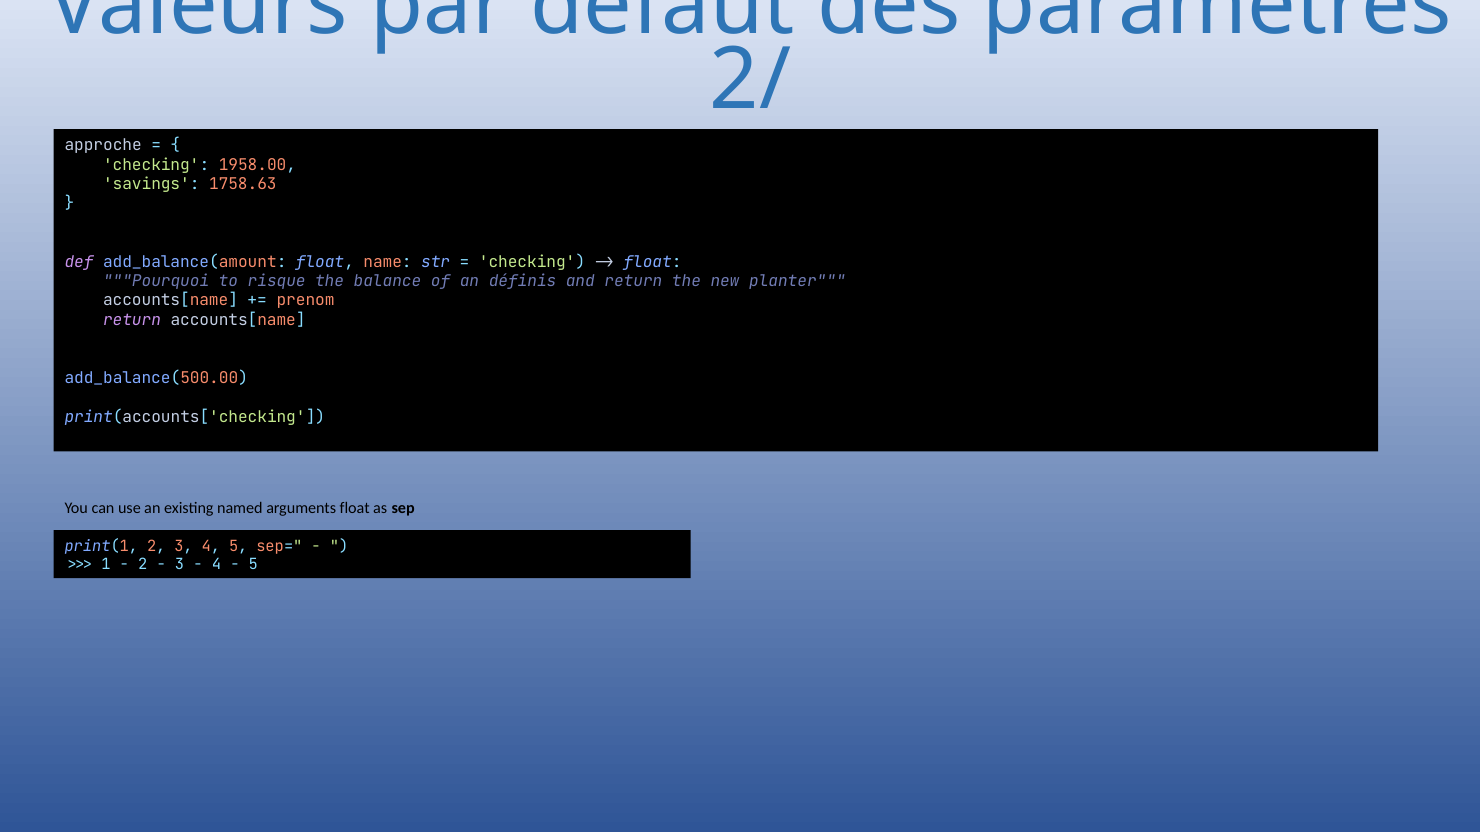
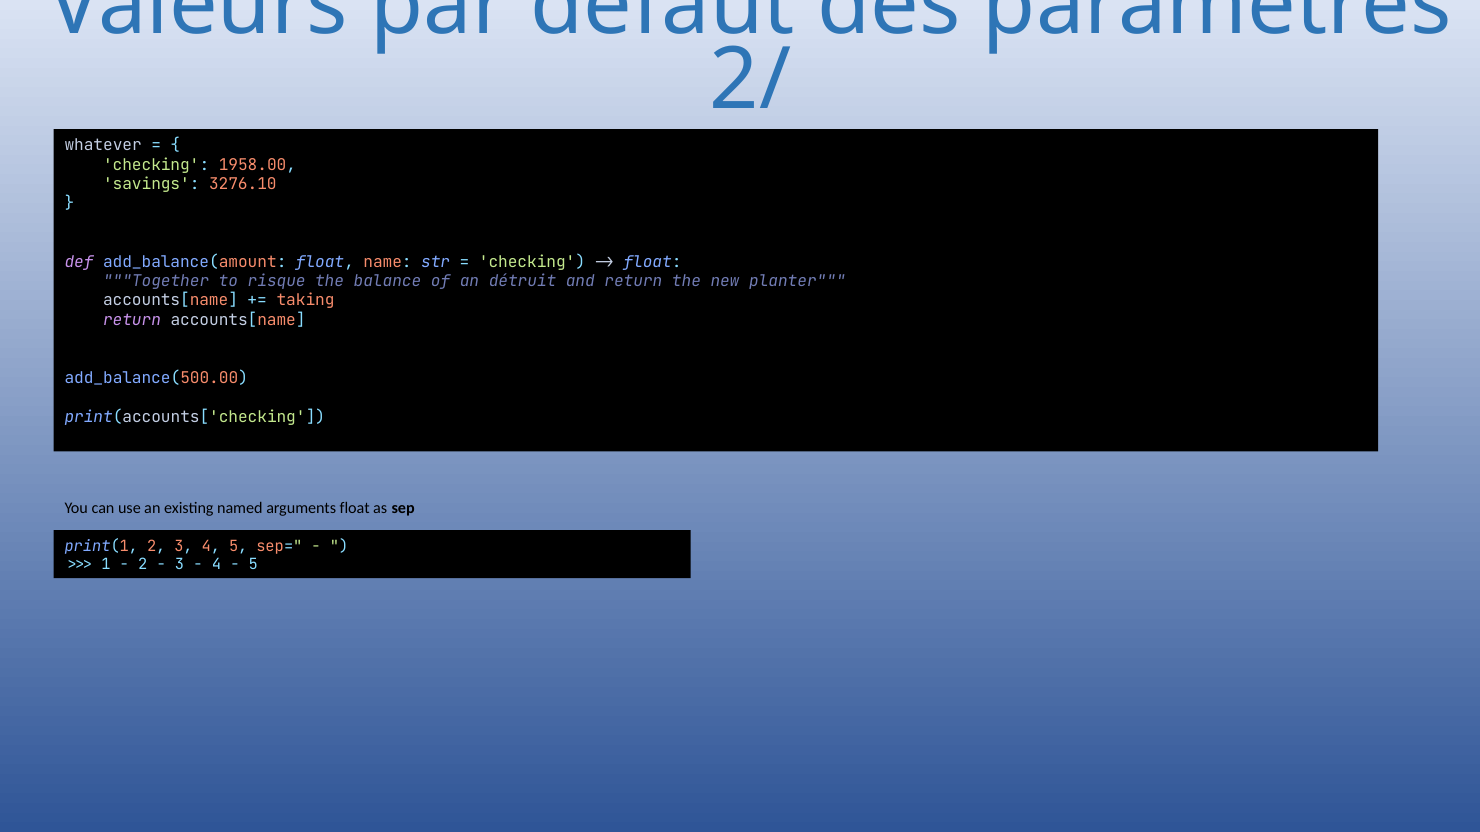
approche: approche -> whatever (103, 146)
1758.63: 1758.63 -> 3276.10 (243, 184)
Pourquoi: Pourquoi -> Together (156, 281)
définis: définis -> détruit (523, 281)
prenom: prenom -> taking (306, 301)
